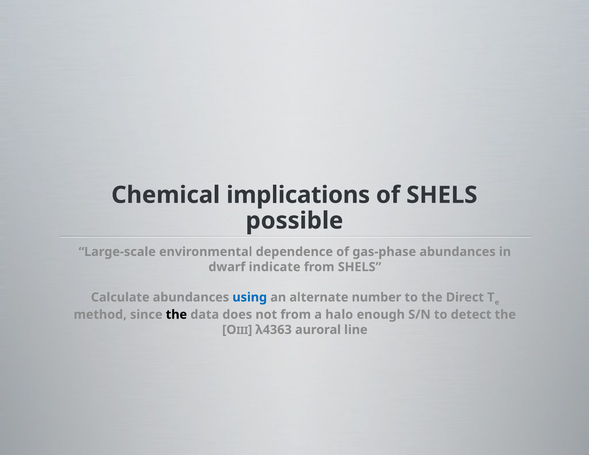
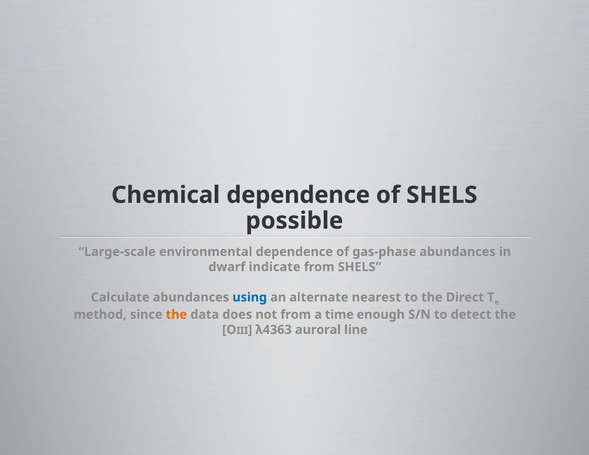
Chemical implications: implications -> dependence (298, 195)
number: number -> nearest (376, 297)
the colour: black -> orange (176, 315)
halo: halo -> time (339, 315)
